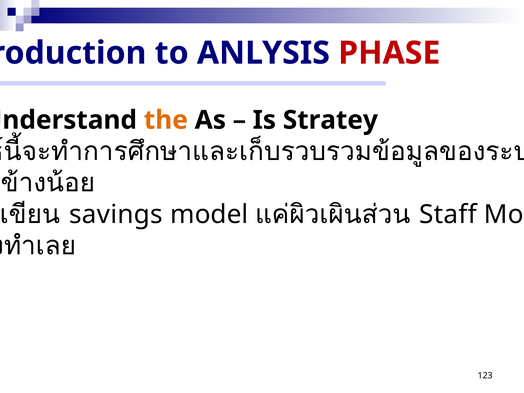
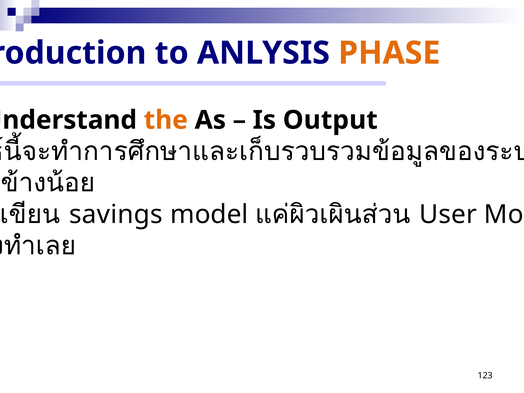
PHASE colour: red -> orange (389, 53)
Stratey: Stratey -> Output (330, 120)
Staff: Staff -> User (448, 214)
